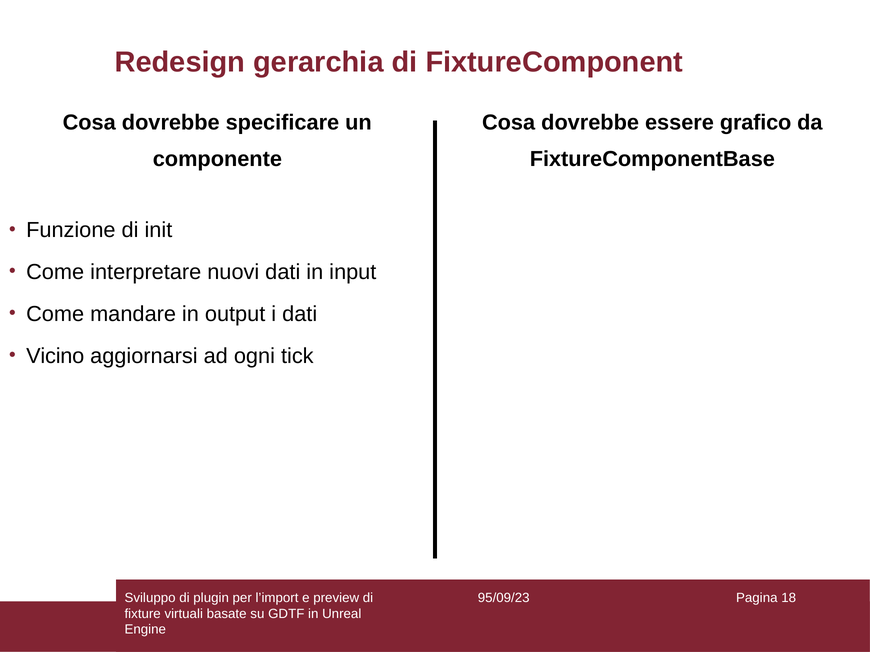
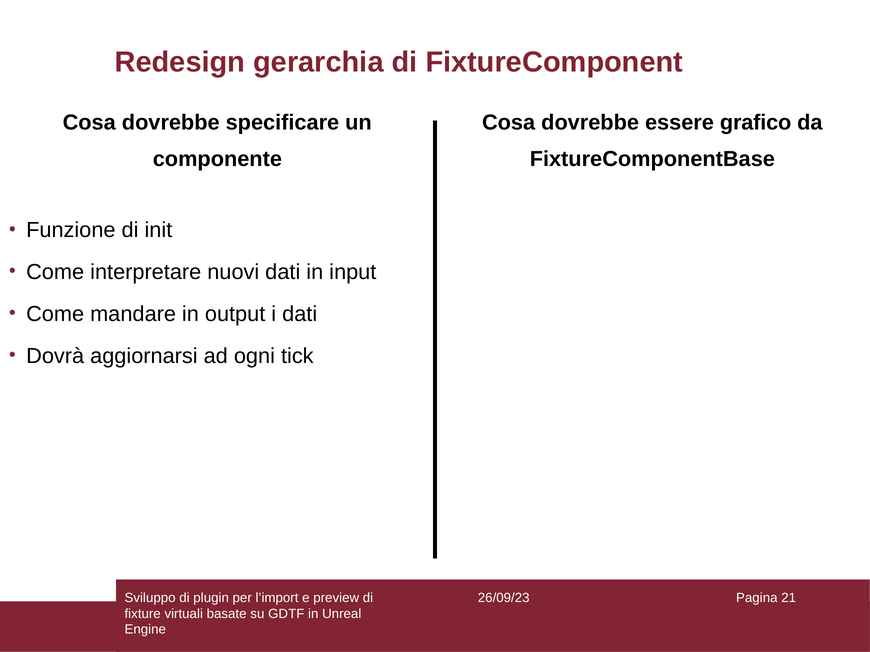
Vicino: Vicino -> Dovrà (55, 356)
95/09/23: 95/09/23 -> 26/09/23 (504, 598)
18: 18 -> 21 (789, 598)
